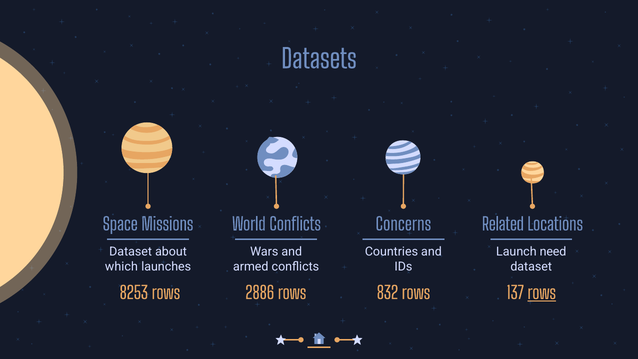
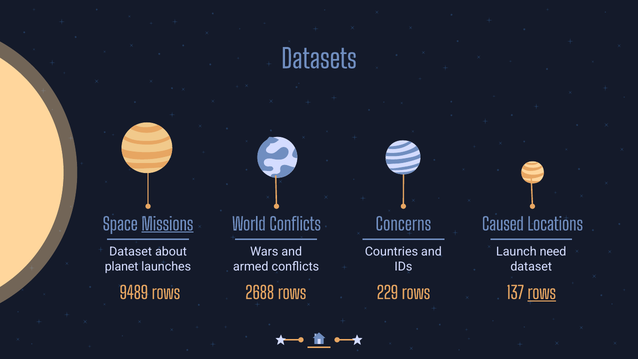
Missions underline: none -> present (167, 224)
Related: Related -> Caused (503, 224)
which: which -> planet (122, 267)
8253: 8253 -> 9489 (134, 293)
2886: 2886 -> 2688 (260, 293)
832: 832 -> 229 (387, 293)
